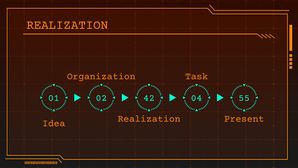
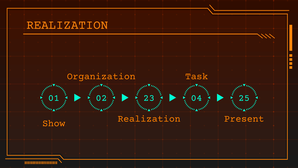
42: 42 -> 23 (149, 98)
55: 55 -> 25 (244, 98)
Idea: Idea -> Show (54, 123)
